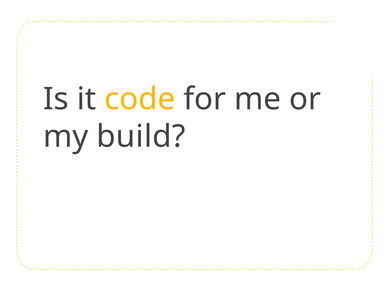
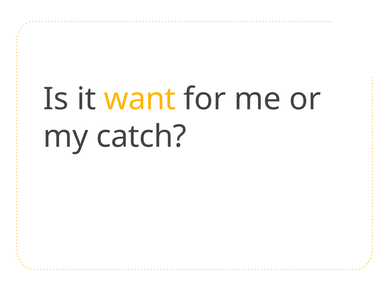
code: code -> want (140, 99)
build: build -> catch (141, 137)
